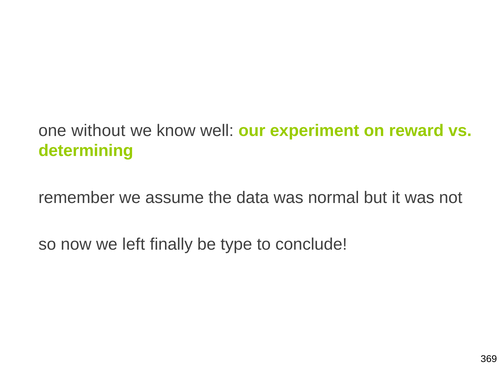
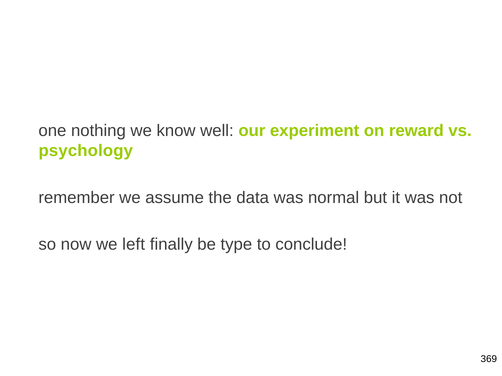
without: without -> nothing (98, 131)
determining: determining -> psychology (86, 151)
